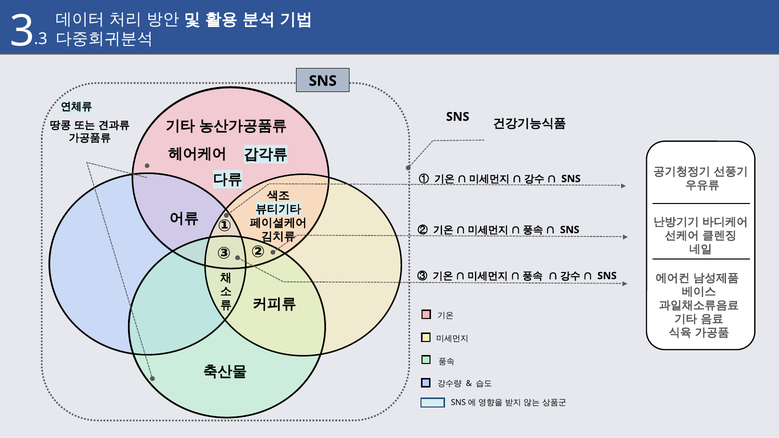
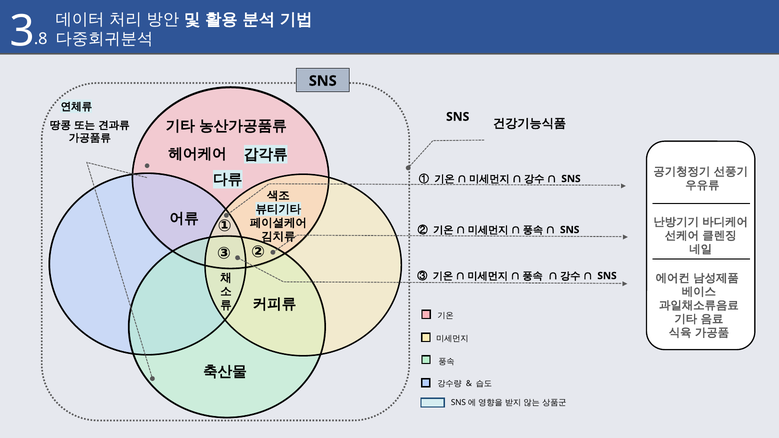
.3: .3 -> .8 (41, 39)
